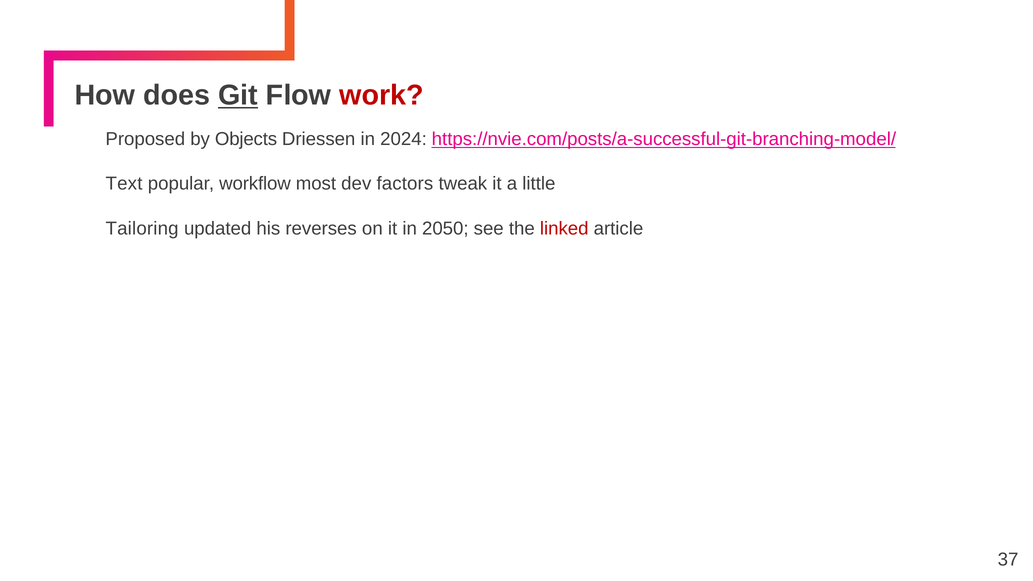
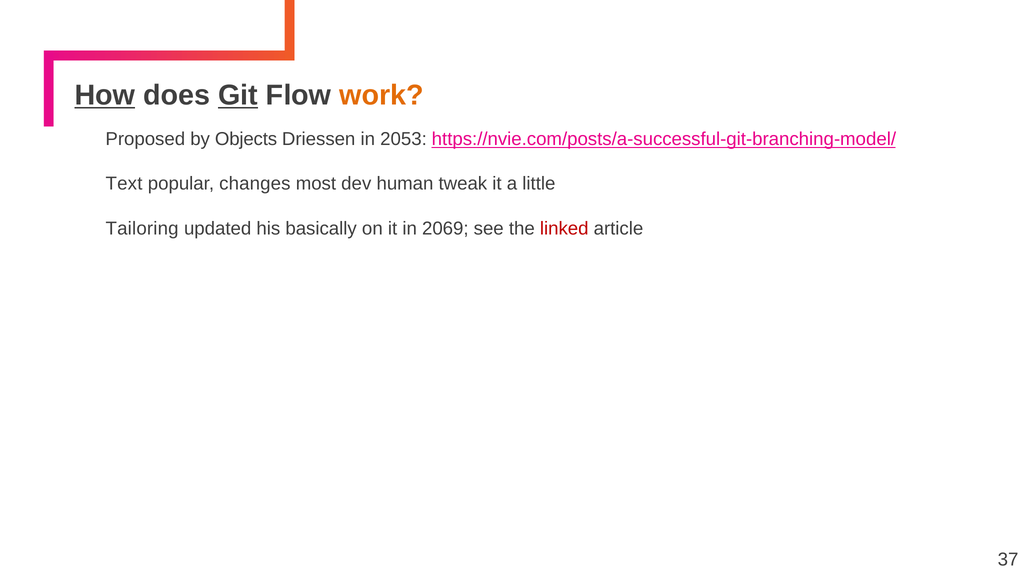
How underline: none -> present (105, 95)
work colour: red -> orange (382, 95)
2024: 2024 -> 2053 (404, 139)
workflow: workflow -> changes (255, 184)
factors: factors -> human (405, 184)
reverses: reverses -> basically (321, 229)
2050: 2050 -> 2069 (445, 229)
